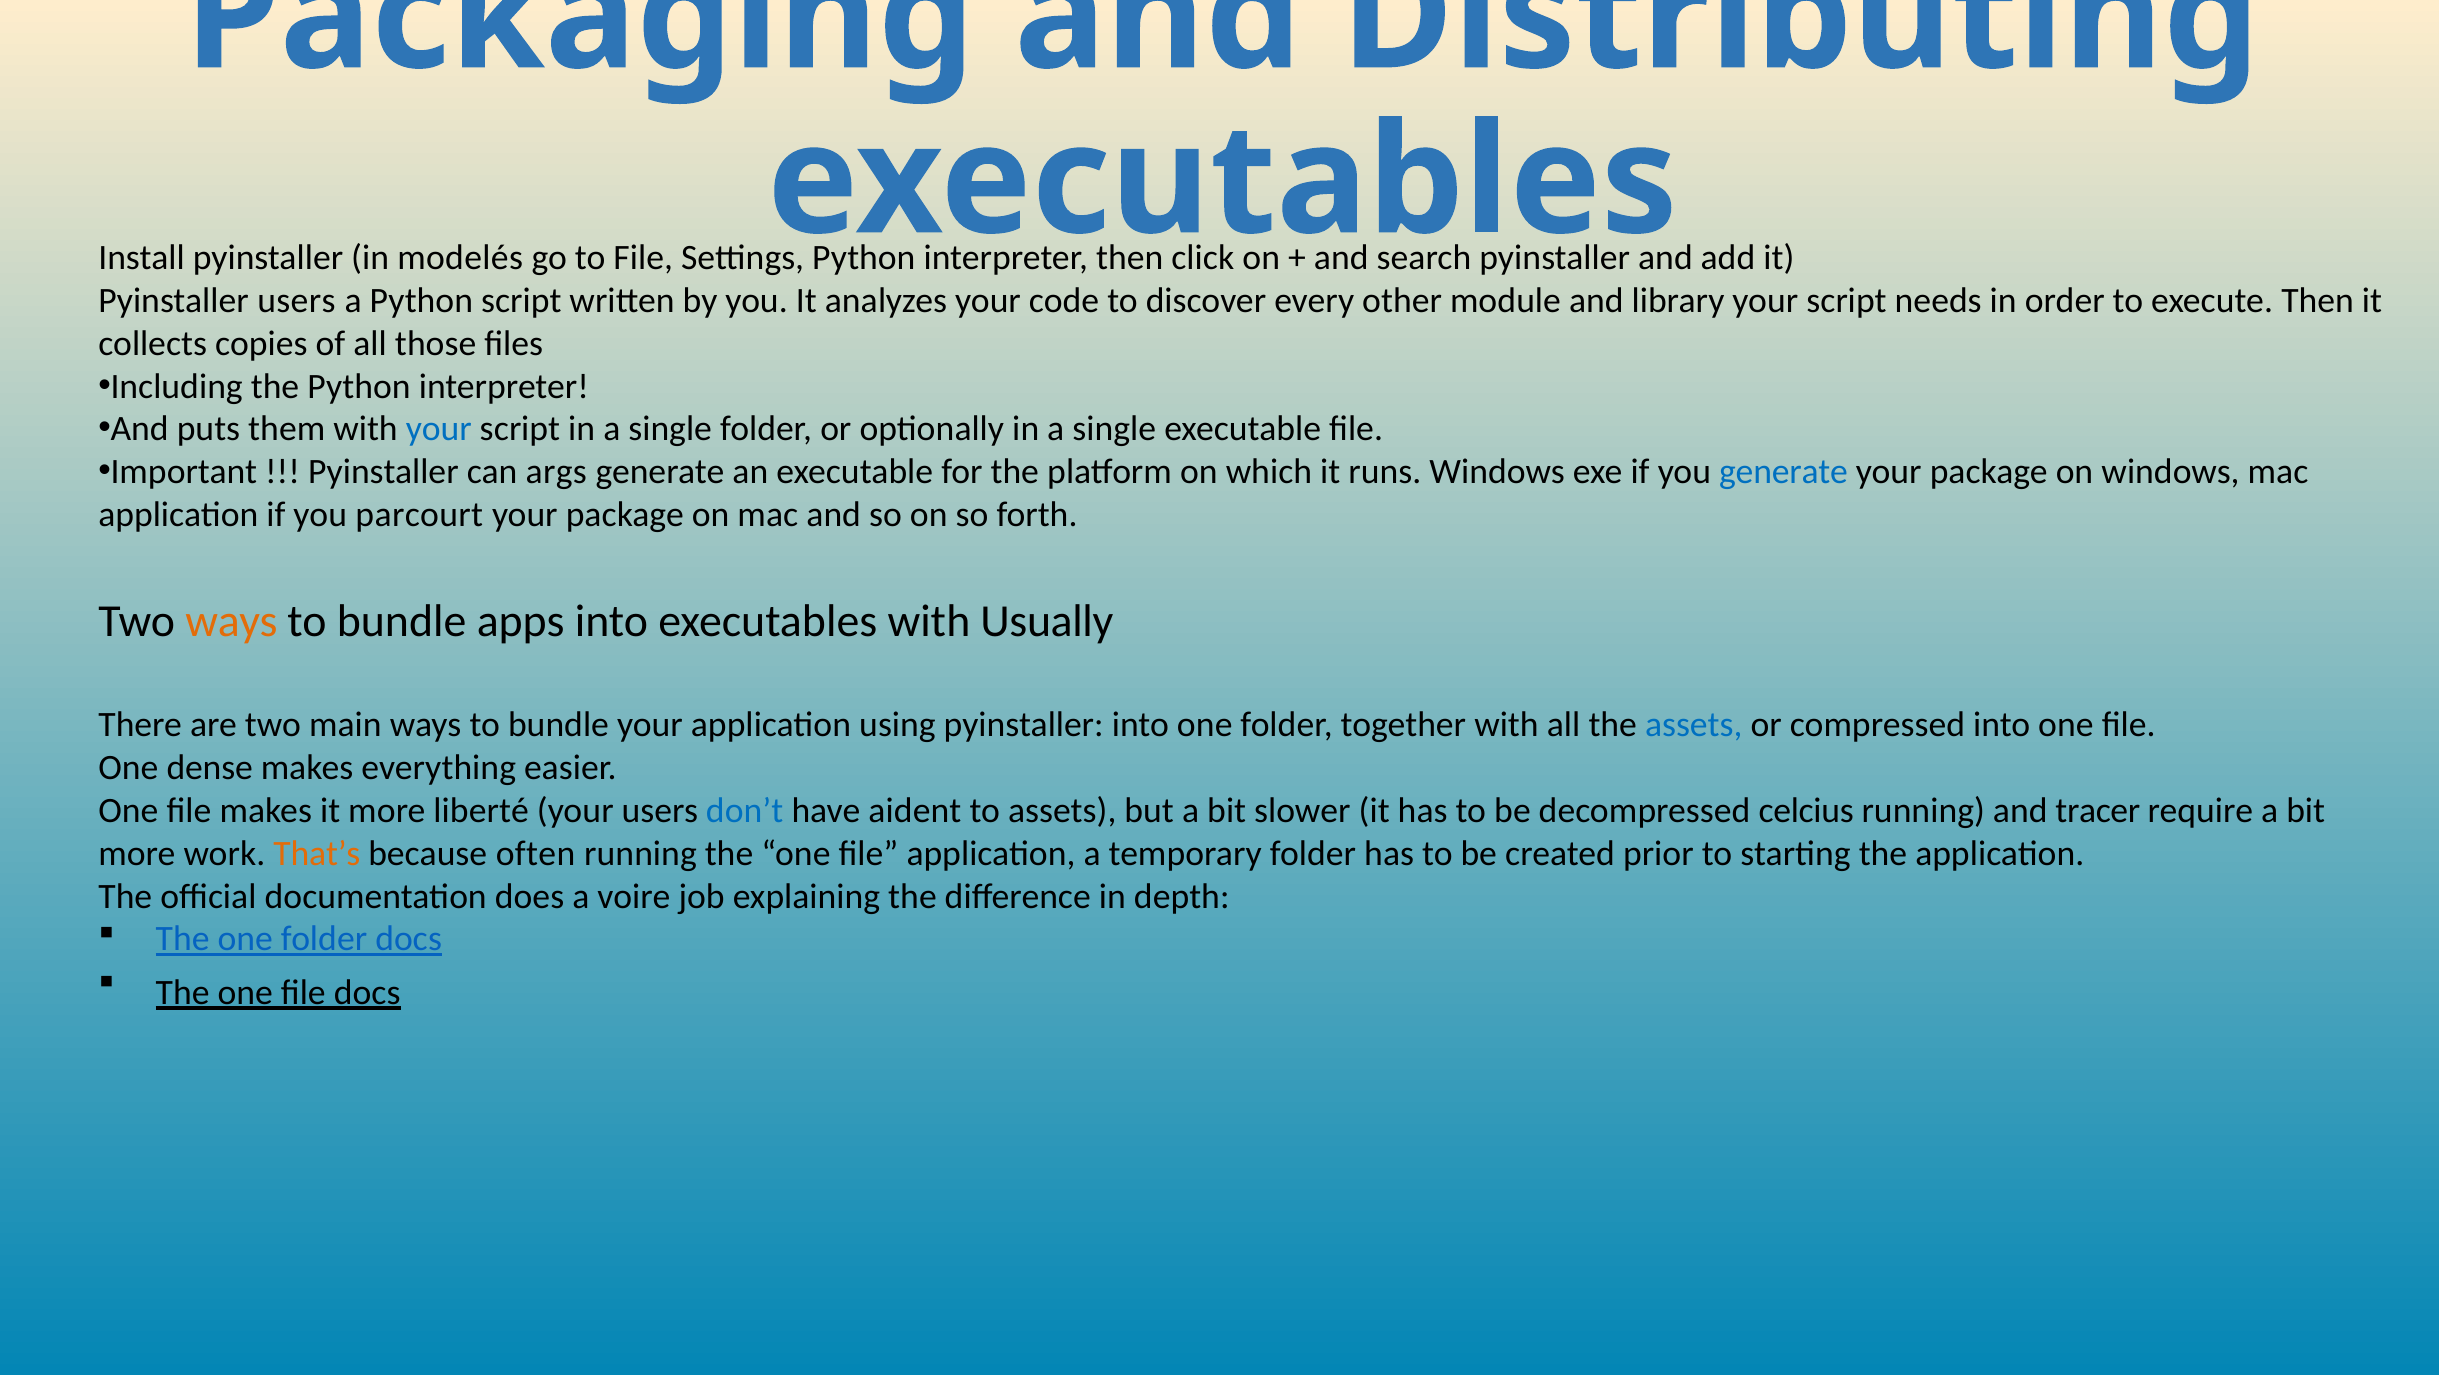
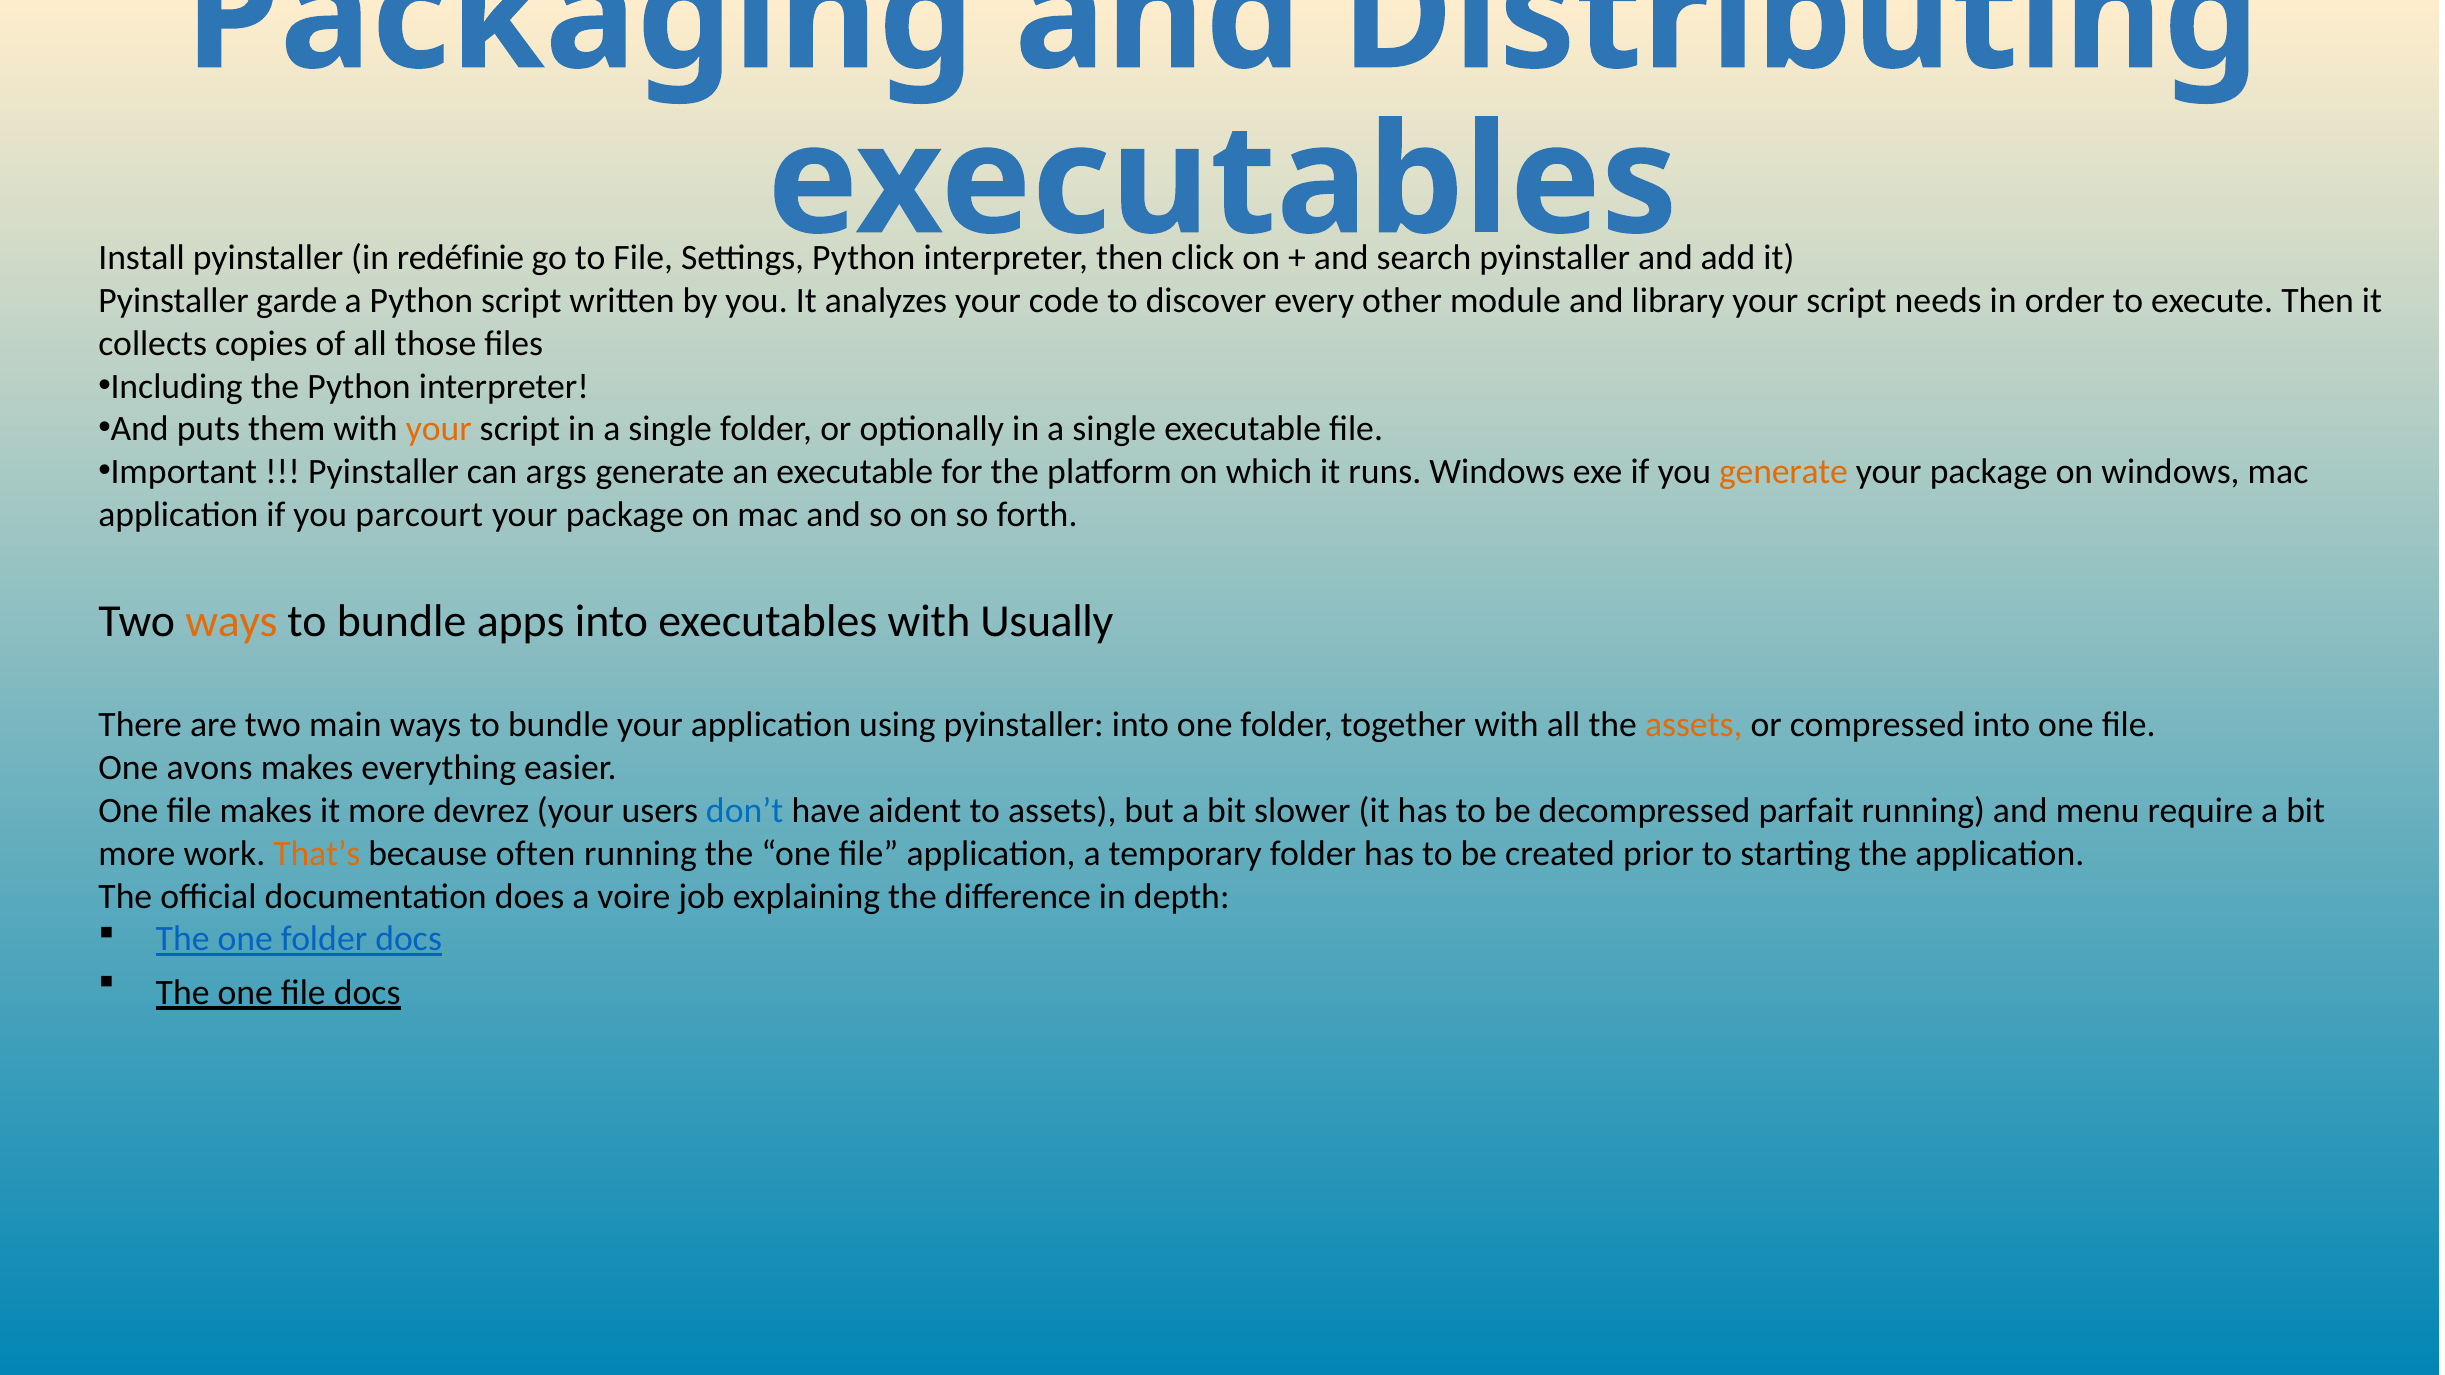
modelés: modelés -> redéfinie (460, 258)
Pyinstaller users: users -> garde (297, 301)
your colour: blue -> orange (439, 429)
generate colour: blue -> orange (1784, 472)
assets colour: blue -> orange (1694, 725)
dense: dense -> avons (209, 768)
liberté: liberté -> devrez (481, 811)
celcius: celcius -> parfait (1806, 811)
tracer: tracer -> menu (2098, 811)
